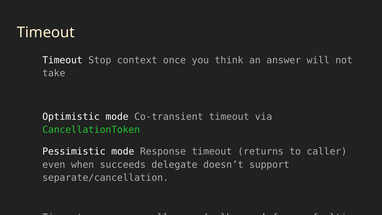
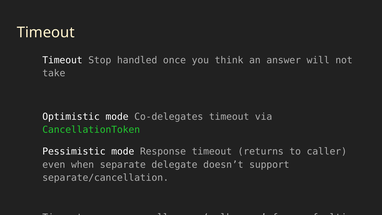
context: context -> handled (137, 60)
Co-transient: Co-transient -> Co-delegates (169, 117)
succeeds: succeeds -> separate (123, 165)
